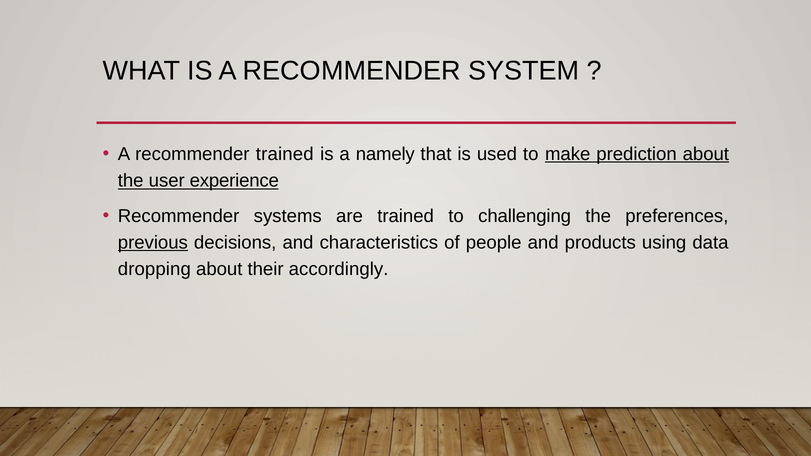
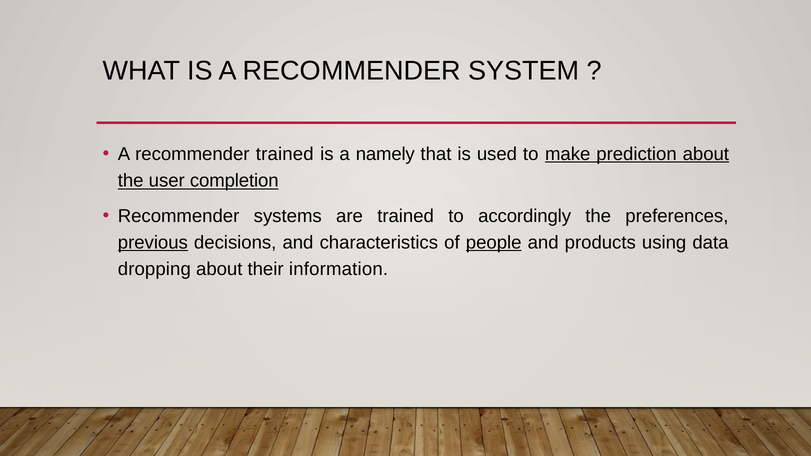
experience: experience -> completion (234, 181)
challenging: challenging -> accordingly (525, 216)
people underline: none -> present (494, 243)
accordingly: accordingly -> information (339, 269)
